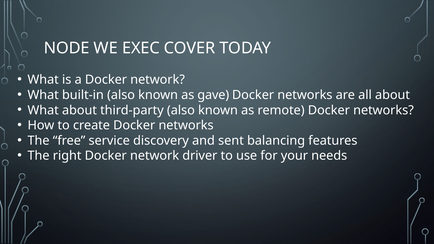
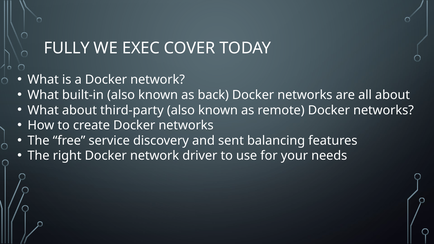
NODE: NODE -> FULLY (67, 48)
gave: gave -> back (213, 95)
